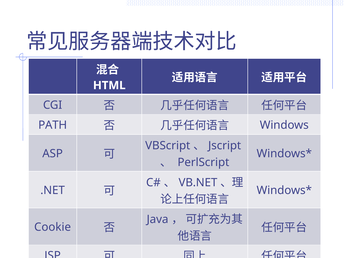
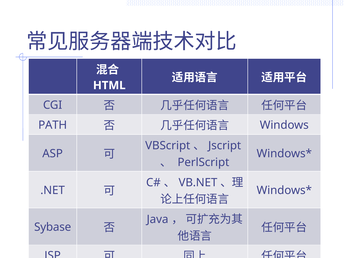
Cookie: Cookie -> Sybase (53, 227)
